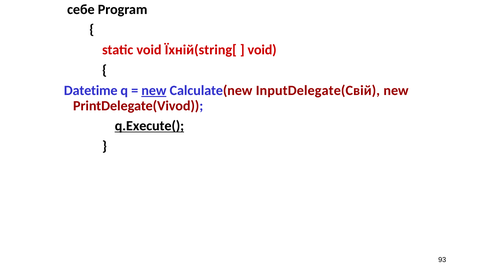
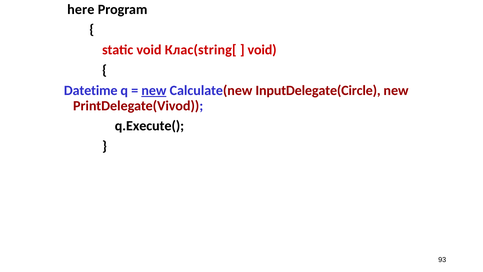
себе: себе -> here (81, 9)
Їхній(string[: Їхній(string[ -> Клас(string[ (201, 50)
InputDelegate(Свій: InputDelegate(Свій -> InputDelegate(Circle (318, 90)
q.Execute( underline: present -> none (149, 126)
